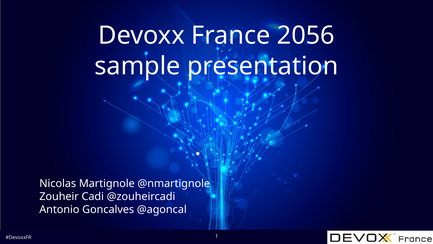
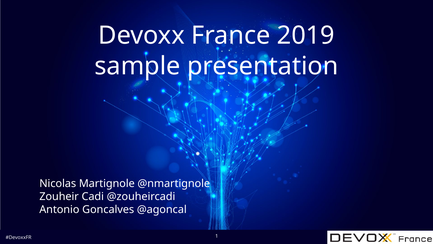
2056: 2056 -> 2019 (306, 36)
